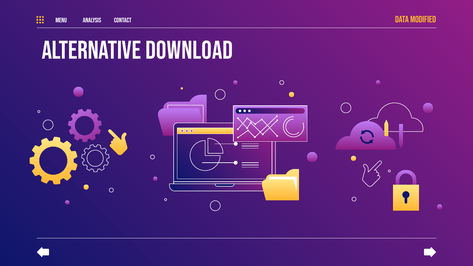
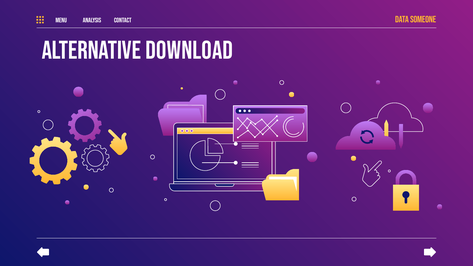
MODIFIED: MODIFIED -> SOMEONE (423, 19)
